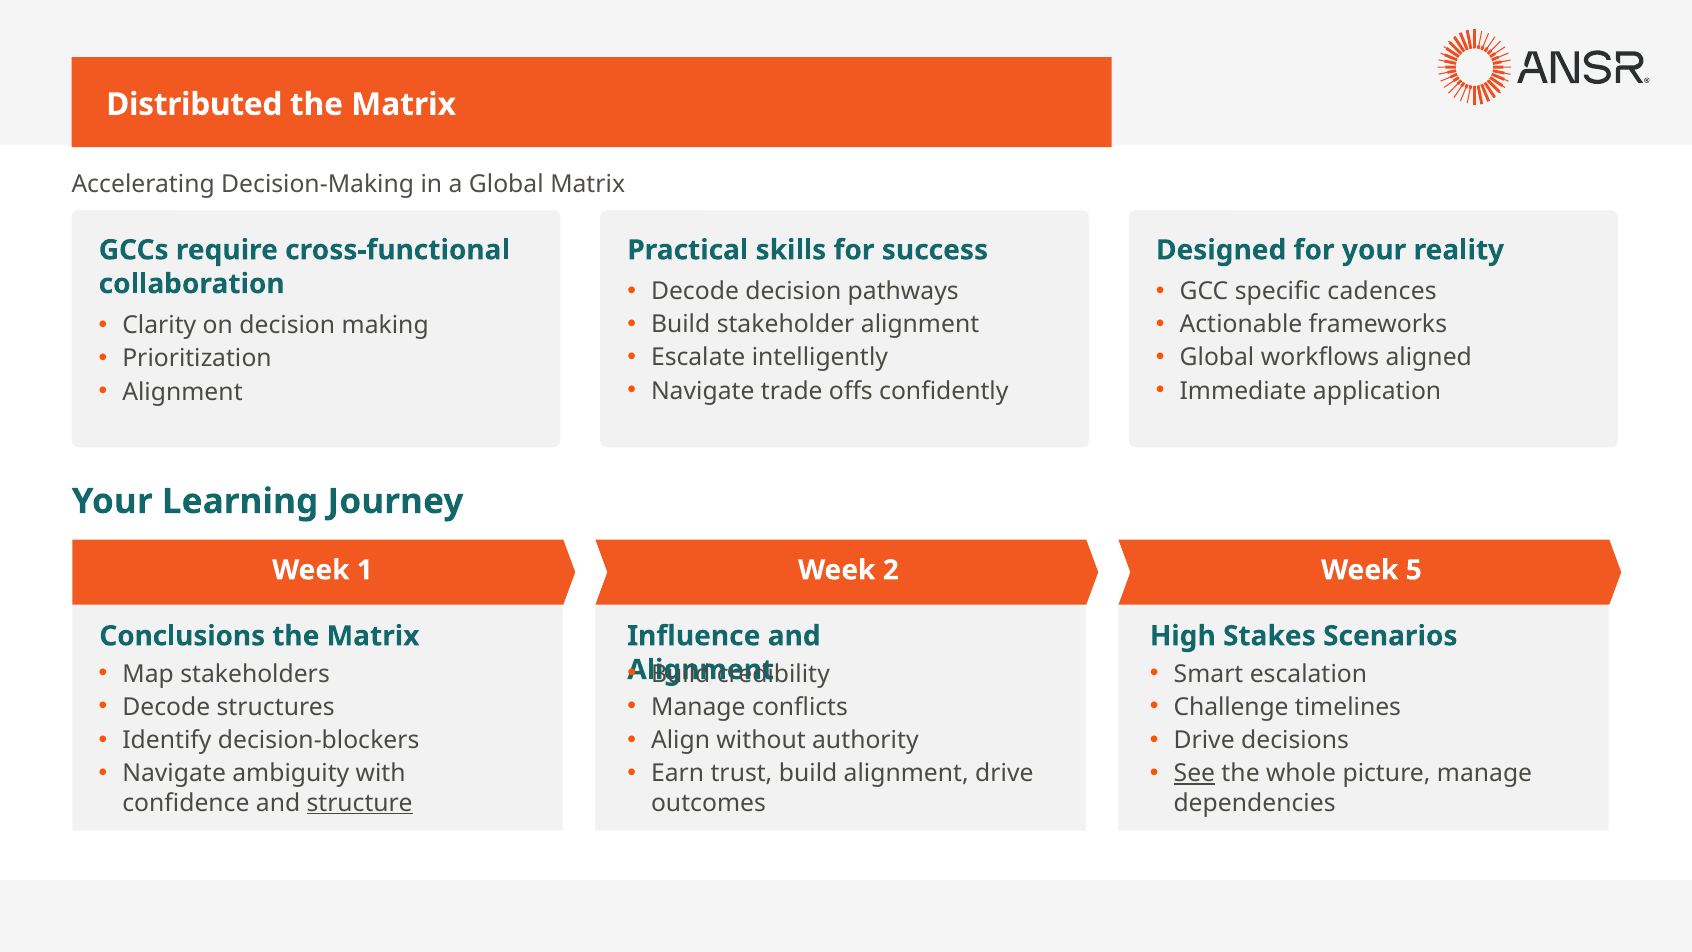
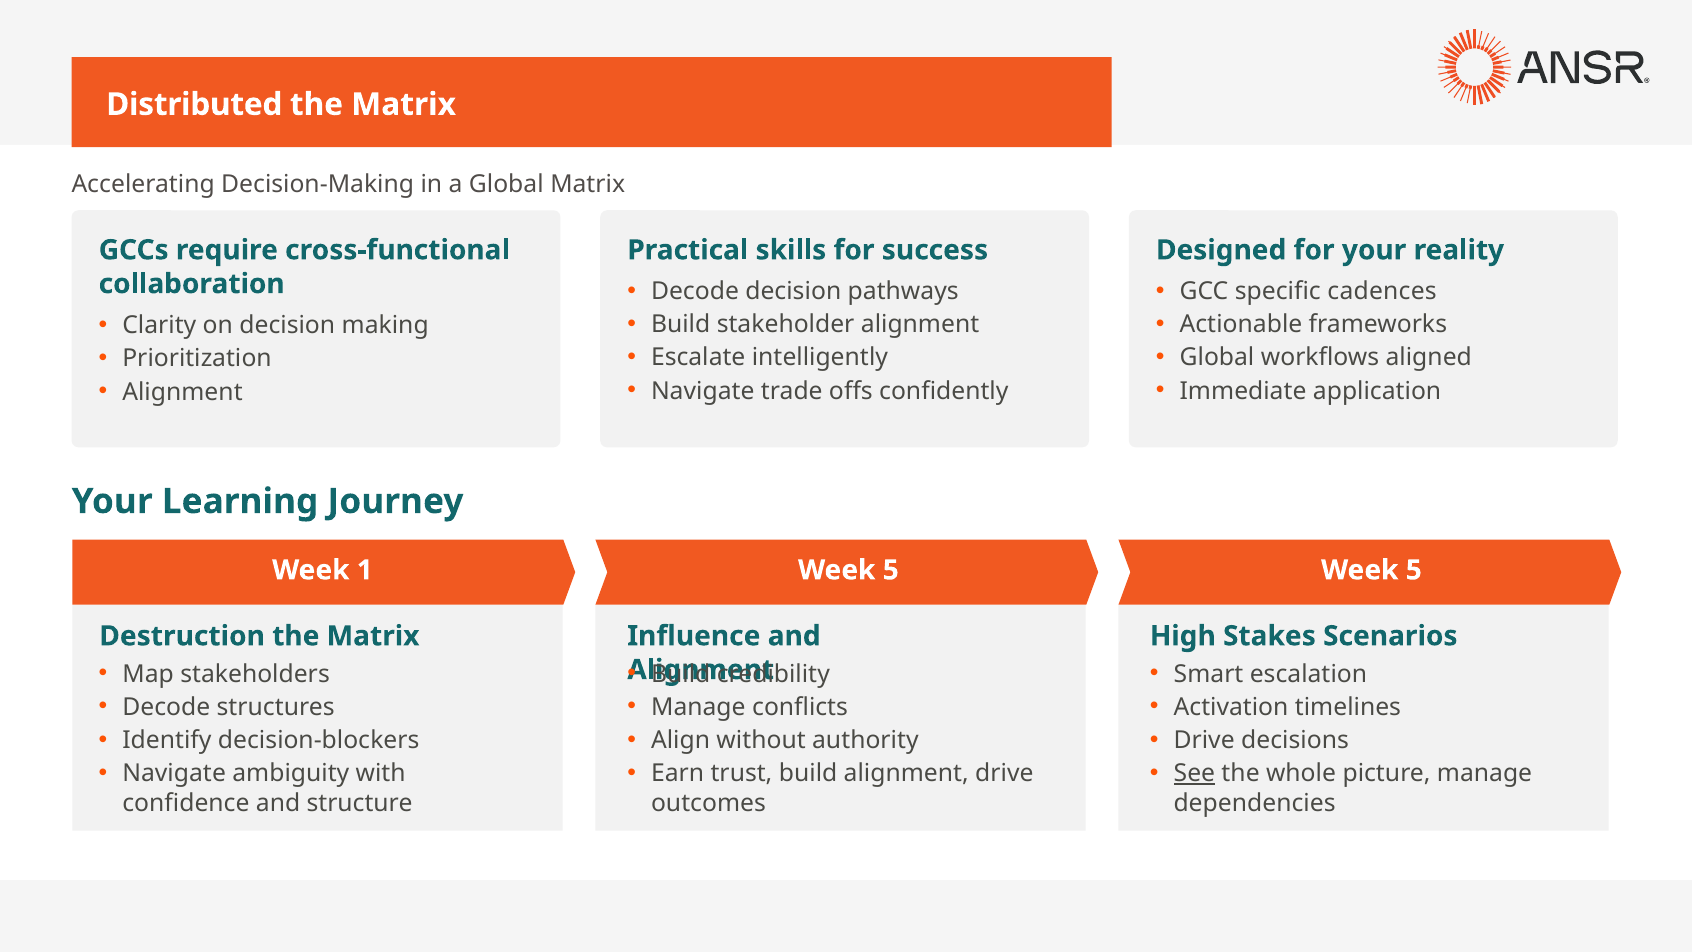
1 Week 2: 2 -> 5 (891, 570)
Conclusions: Conclusions -> Destruction (182, 636)
Challenge: Challenge -> Activation (1231, 707)
structure underline: present -> none (360, 803)
